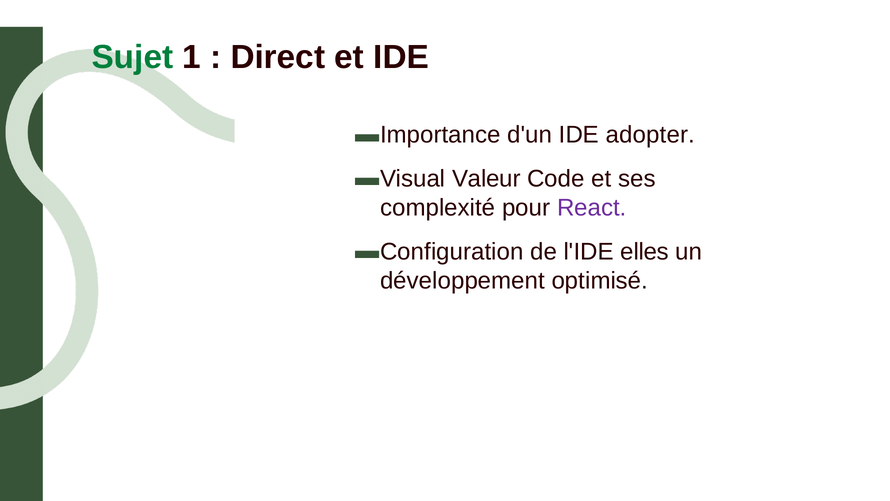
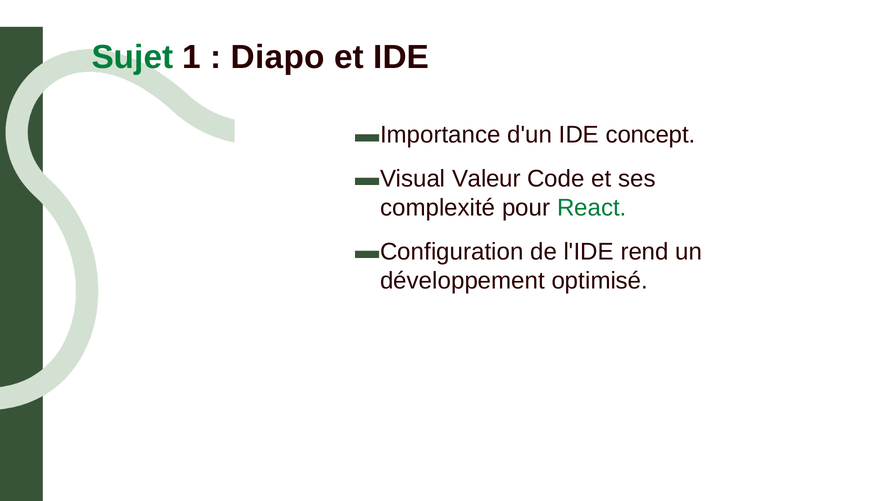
Direct: Direct -> Diapo (278, 57)
adopter: adopter -> concept (651, 135)
React colour: purple -> green (592, 208)
elles: elles -> rend (645, 251)
